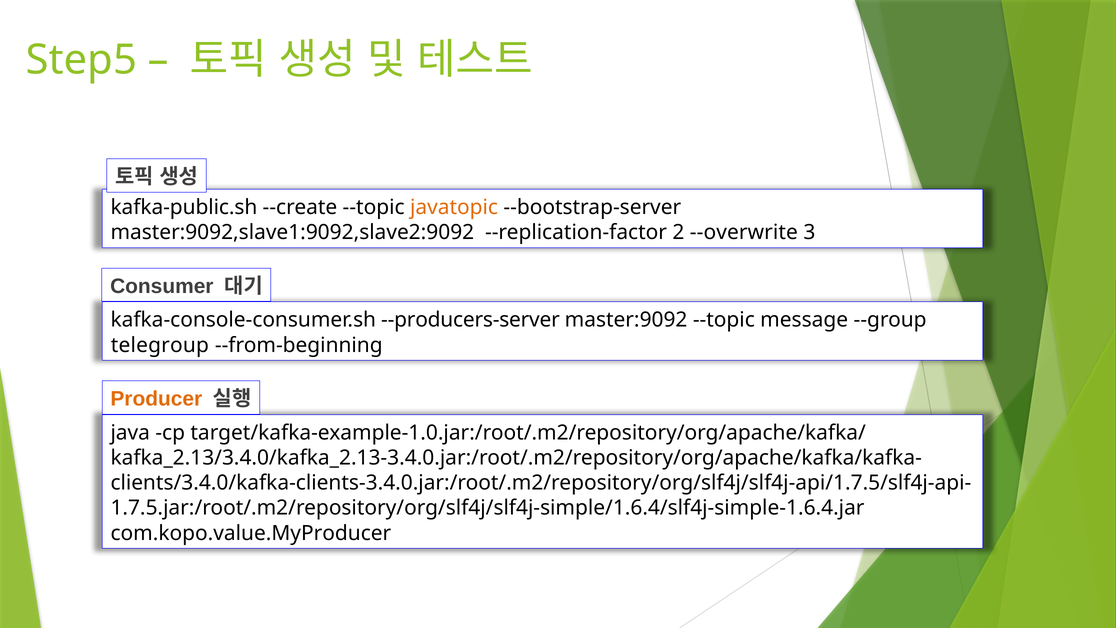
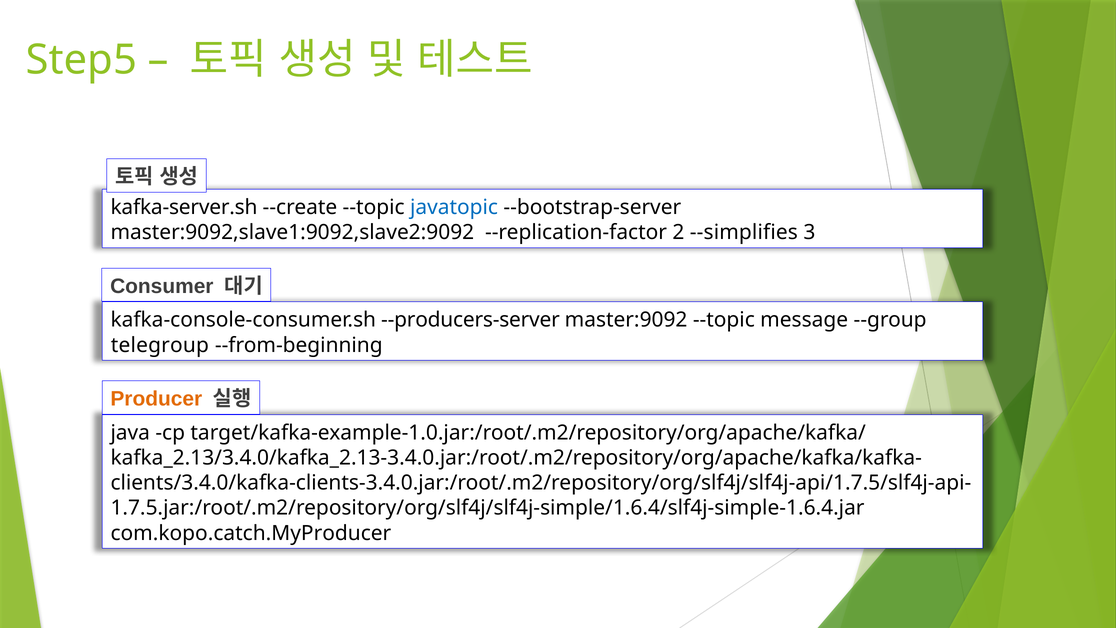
kafka-public.sh: kafka-public.sh -> kafka-server.sh (184, 207)
javatopic colour: orange -> blue (454, 207)
--overwrite: --overwrite -> --simplifies (744, 232)
com.kopo.value.MyProducer: com.kopo.value.MyProducer -> com.kopo.catch.MyProducer (251, 533)
